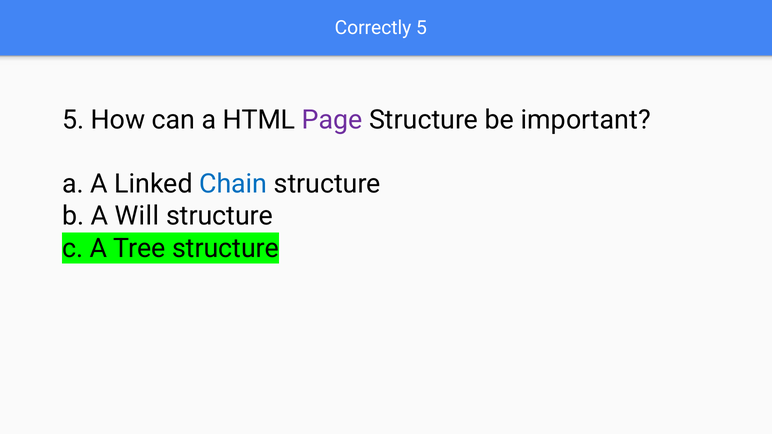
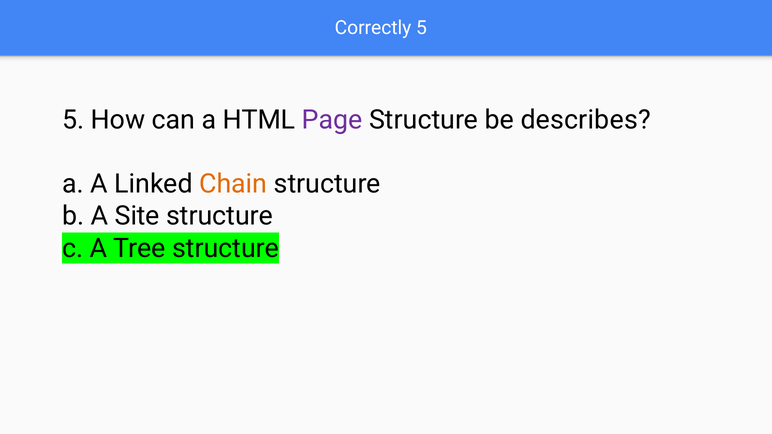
important: important -> describes (586, 120)
Chain colour: blue -> orange (233, 184)
Will: Will -> Site (137, 216)
